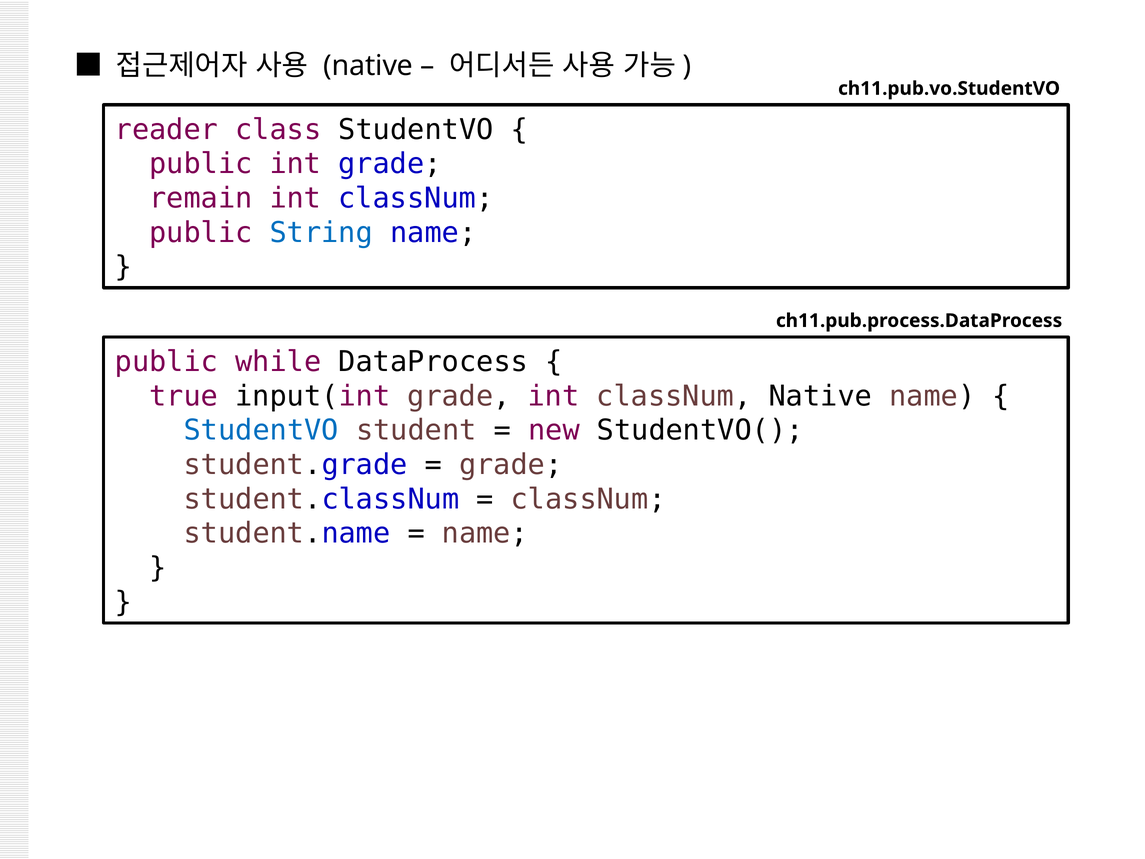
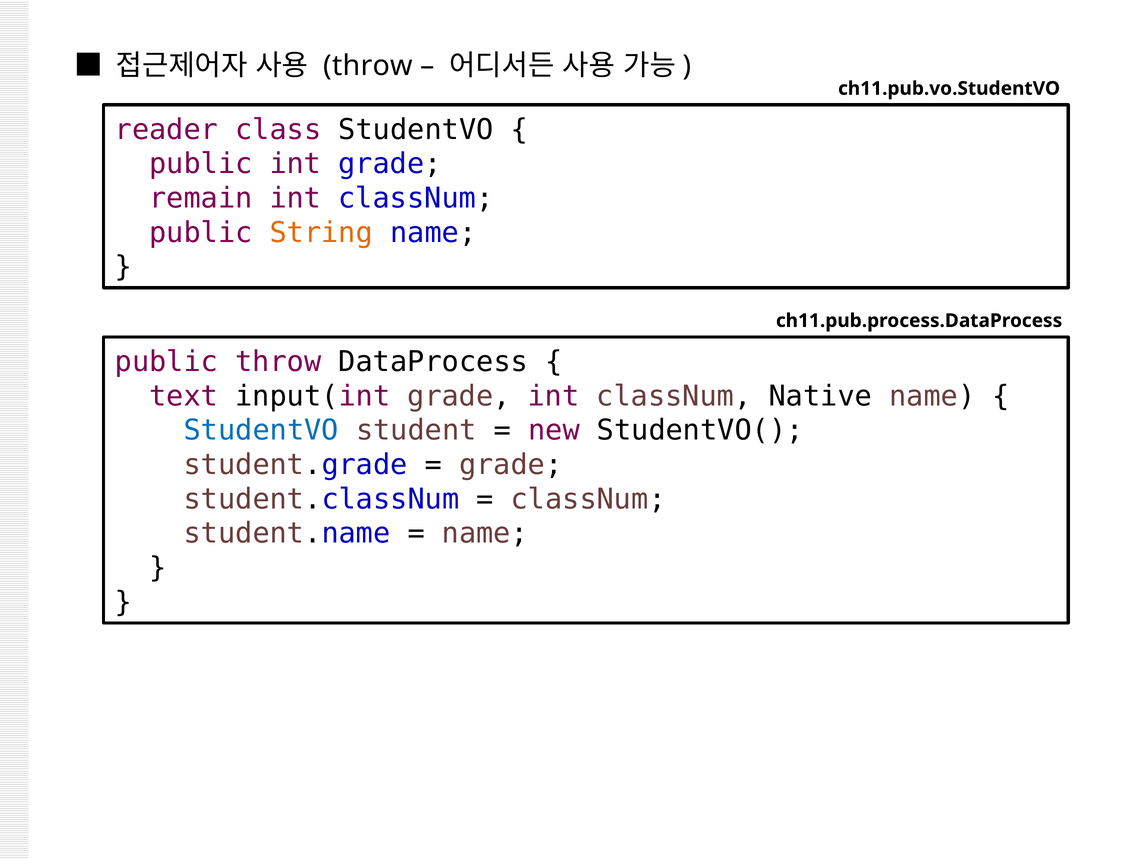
native: native -> throw (368, 66)
String colour: blue -> orange (321, 233)
public while: while -> throw (278, 362)
true: true -> text (184, 396)
